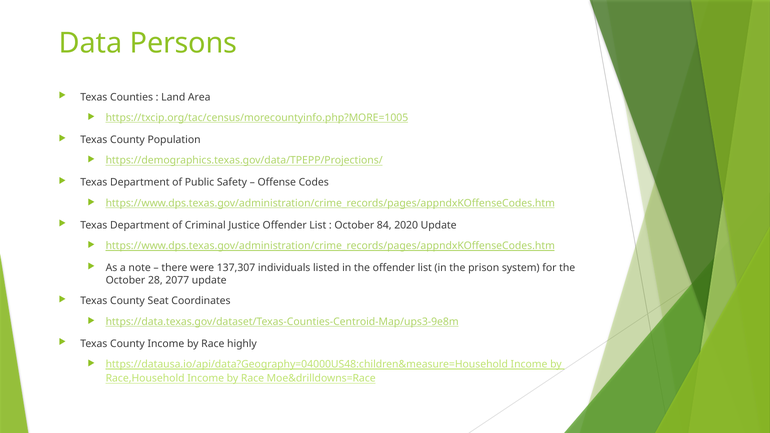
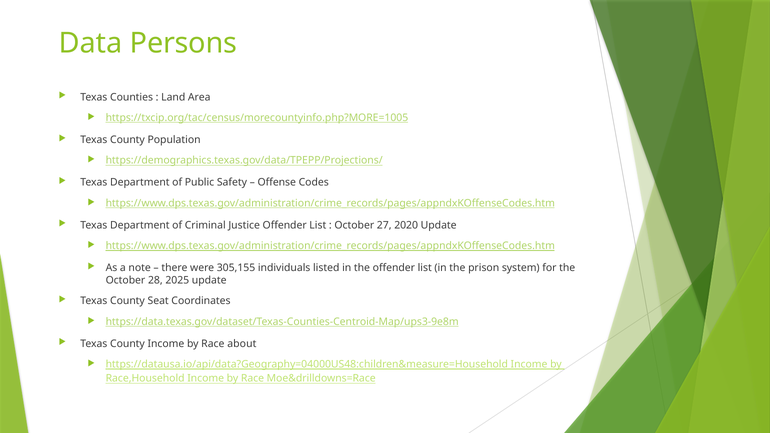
84: 84 -> 27 (384, 225)
137,307: 137,307 -> 305,155 (236, 268)
2077: 2077 -> 2025 (177, 281)
highly: highly -> about (242, 344)
